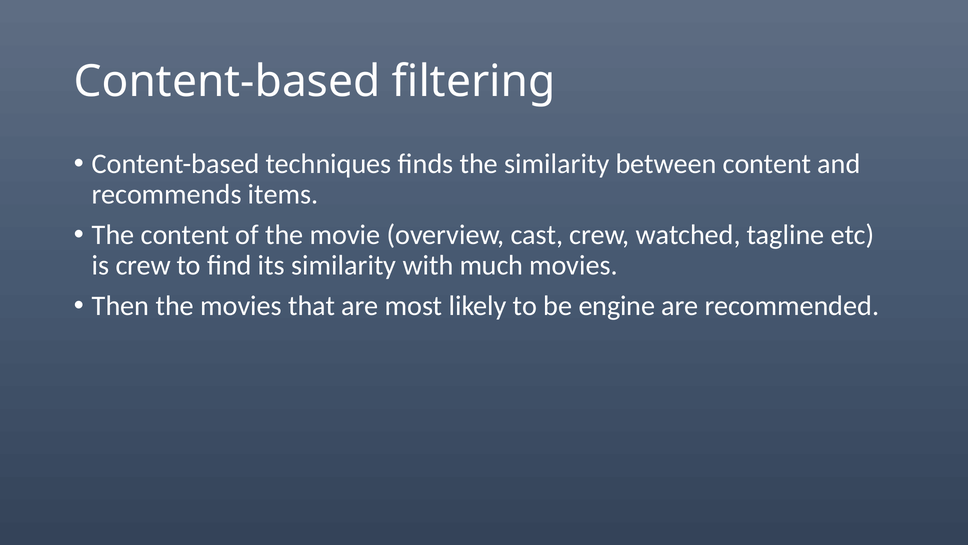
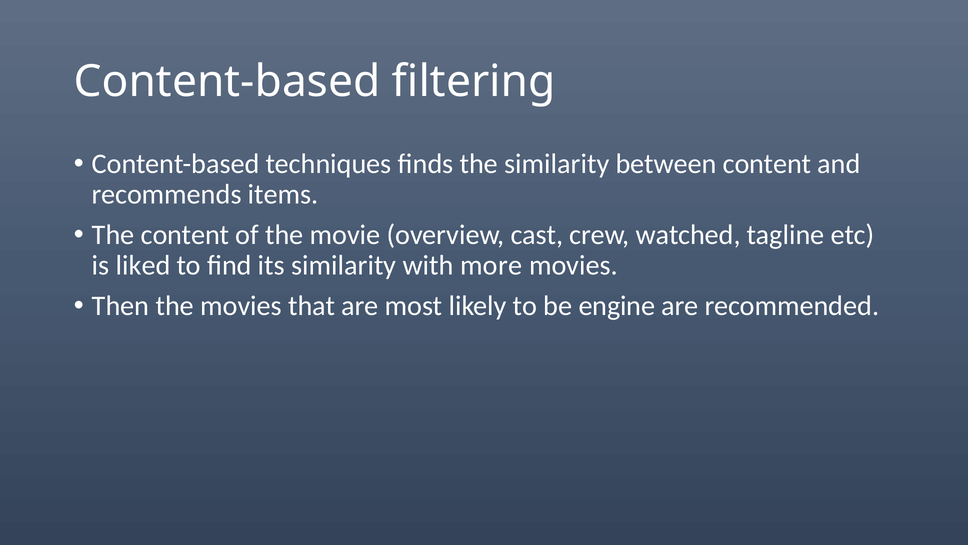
is crew: crew -> liked (143, 265)
much: much -> more (491, 265)
